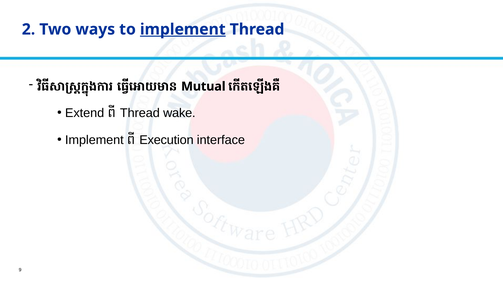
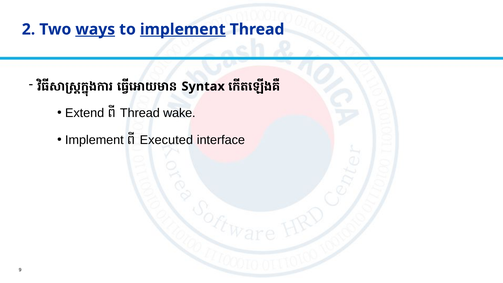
ways underline: none -> present (95, 29)
Mutual: Mutual -> Syntax (203, 86)
Execution: Execution -> Executed (166, 140)
